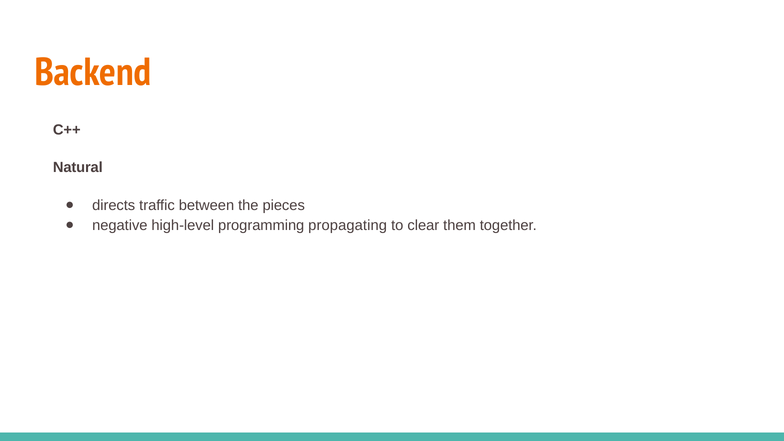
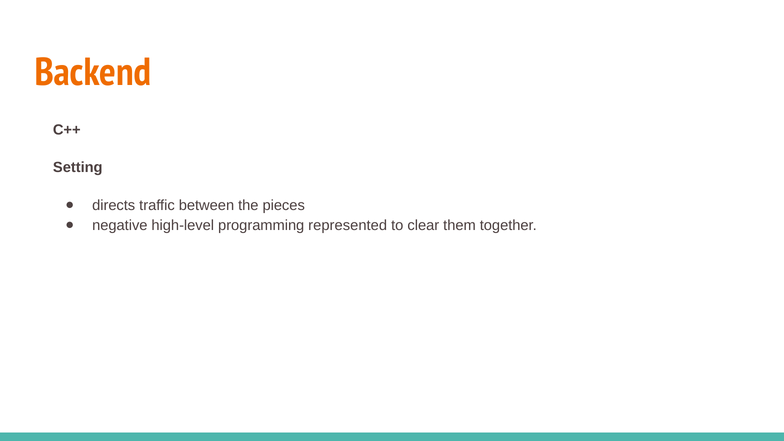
Natural: Natural -> Setting (78, 168)
propagating: propagating -> represented (348, 225)
